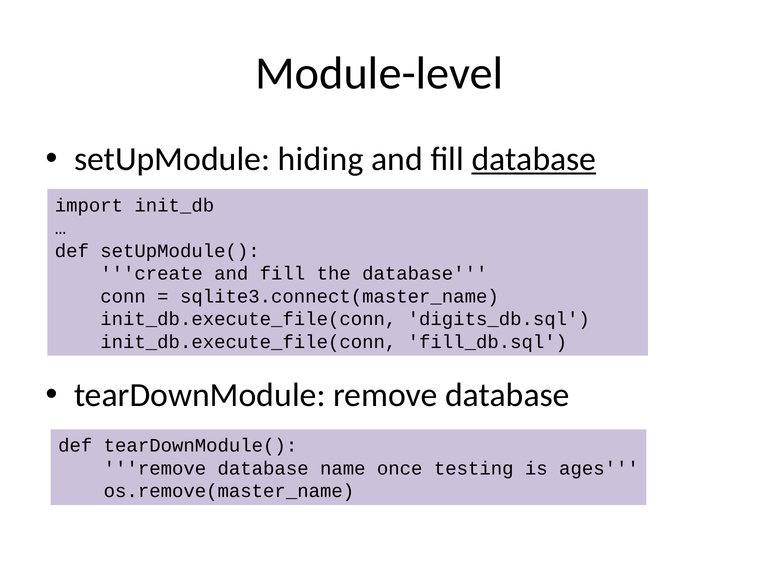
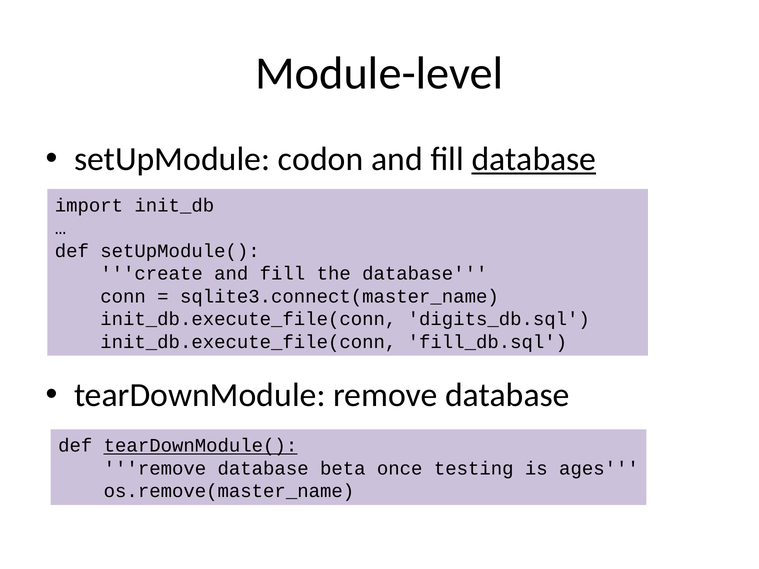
hiding: hiding -> codon (321, 159)
tearDownModule( underline: none -> present (200, 446)
name: name -> beta (343, 469)
